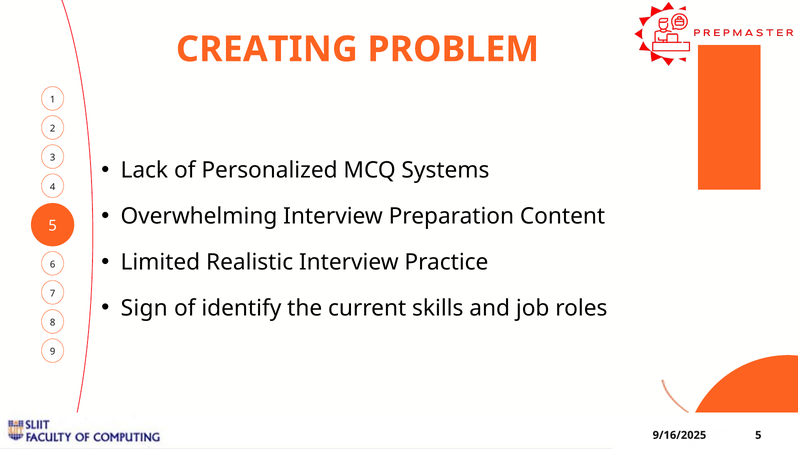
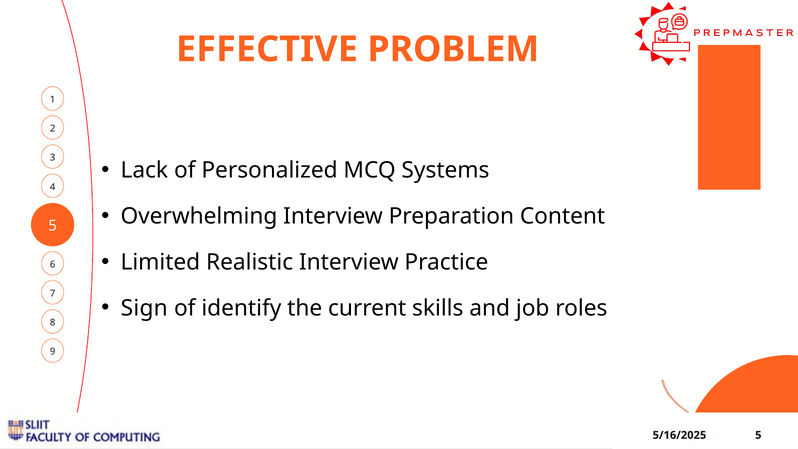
CREATING: CREATING -> EFFECTIVE (267, 49)
9/16/2025: 9/16/2025 -> 5/16/2025 (679, 435)
